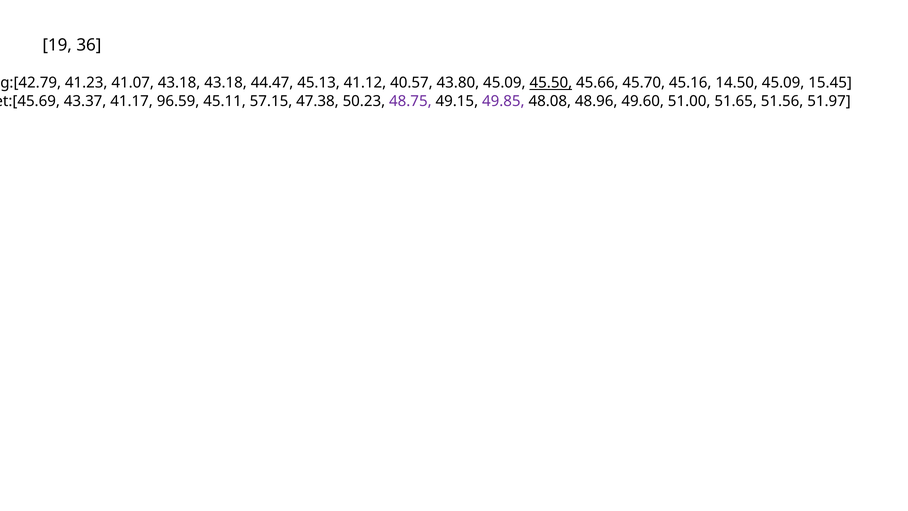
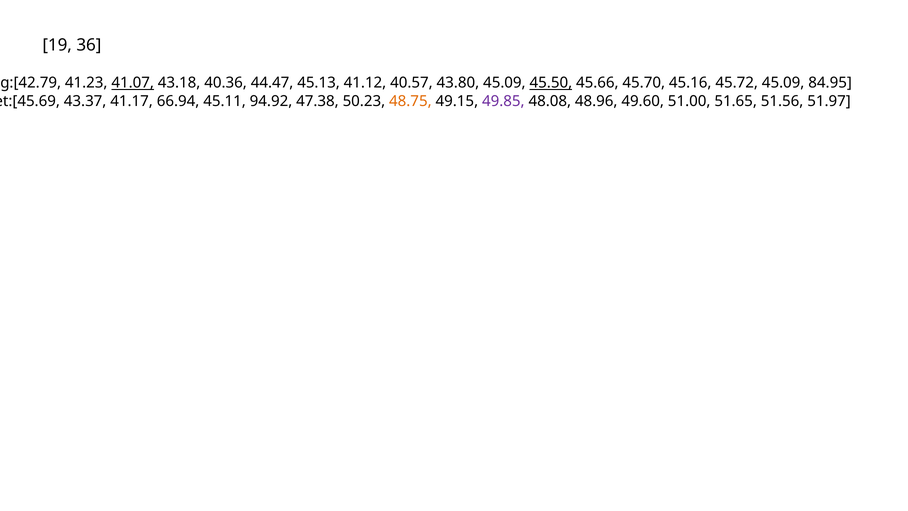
41.07 underline: none -> present (133, 83)
43.18 43.18: 43.18 -> 40.36 (226, 83)
14.50: 14.50 -> 45.72 (737, 83)
15.45: 15.45 -> 84.95 (830, 83)
96.59: 96.59 -> 66.94 (178, 101)
57.15: 57.15 -> 94.92 (271, 101)
48.75 colour: purple -> orange (410, 101)
